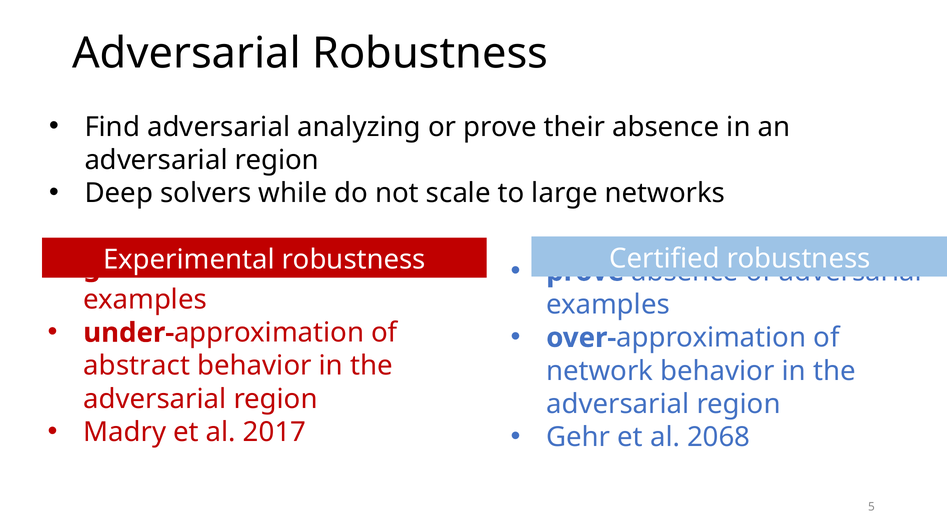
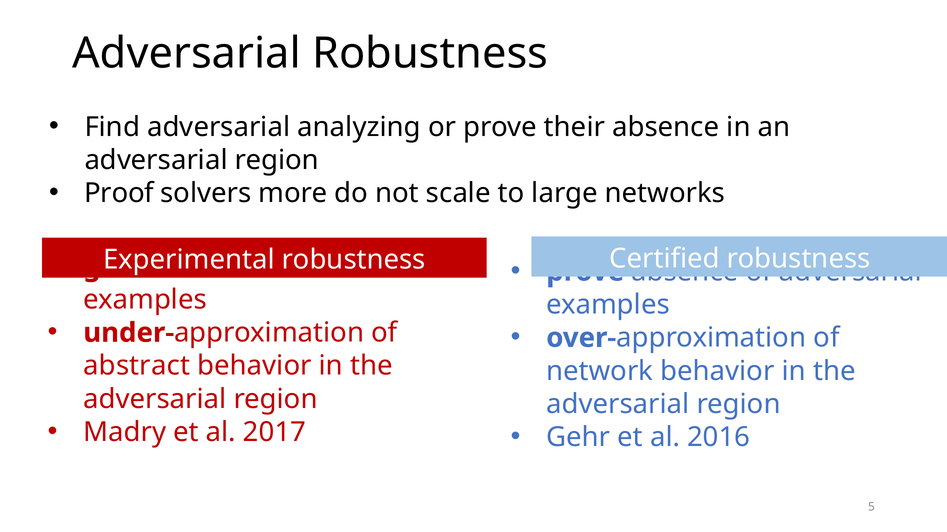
Deep: Deep -> Proof (119, 193)
while: while -> more (293, 193)
2068: 2068 -> 2016 (719, 438)
